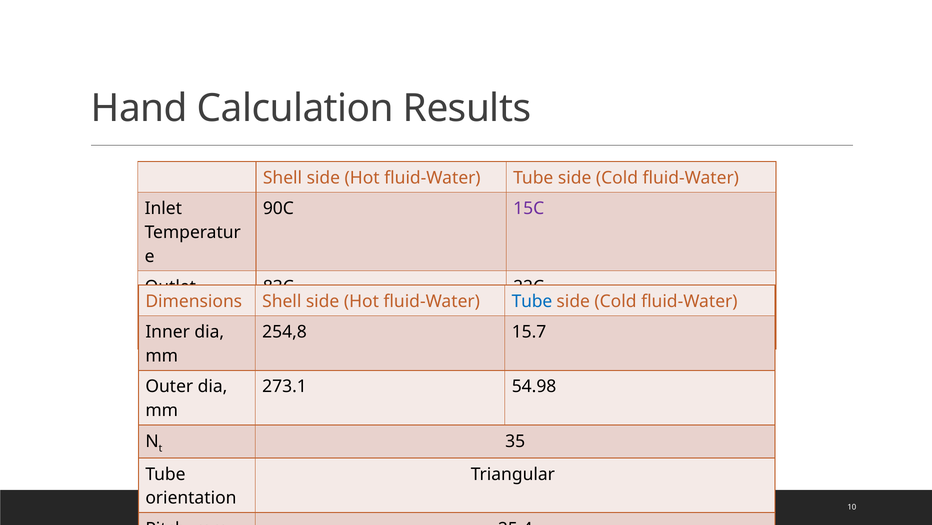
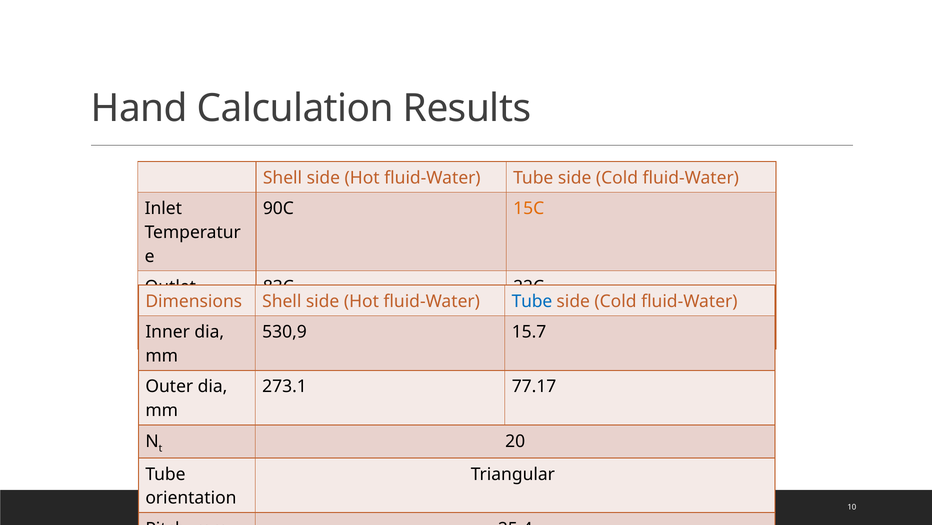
15C colour: purple -> orange (529, 208)
254,8: 254,8 -> 530,9 (285, 332)
54.98: 54.98 -> 77.17 (534, 386)
35: 35 -> 20 (515, 441)
